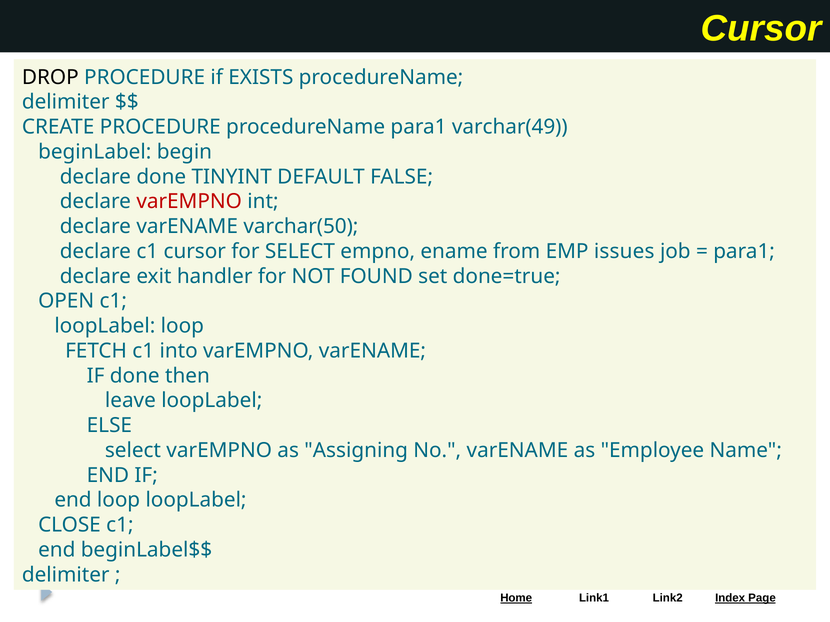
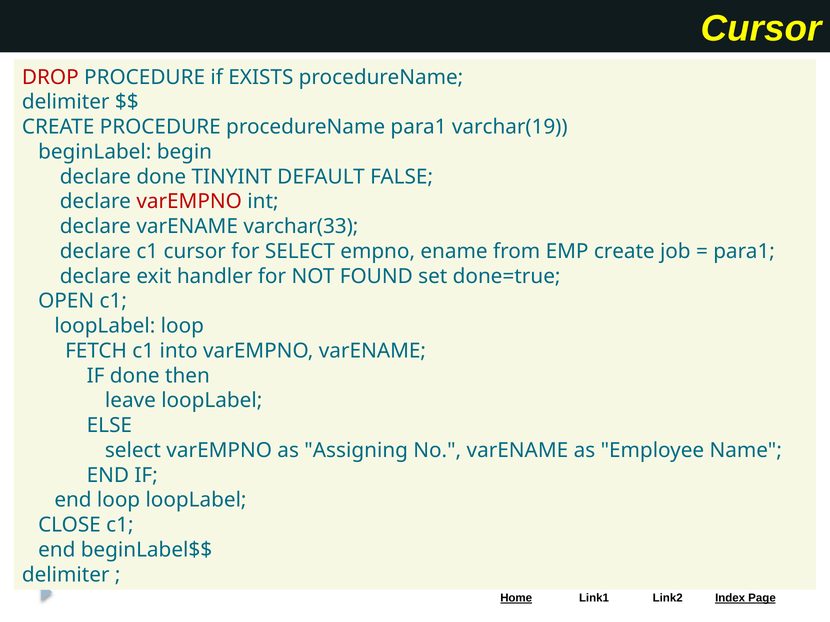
DROP colour: black -> red (50, 77)
varchar(49: varchar(49 -> varchar(19 (510, 127)
varchar(50: varchar(50 -> varchar(33 (301, 227)
EMP issues: issues -> create (624, 252)
